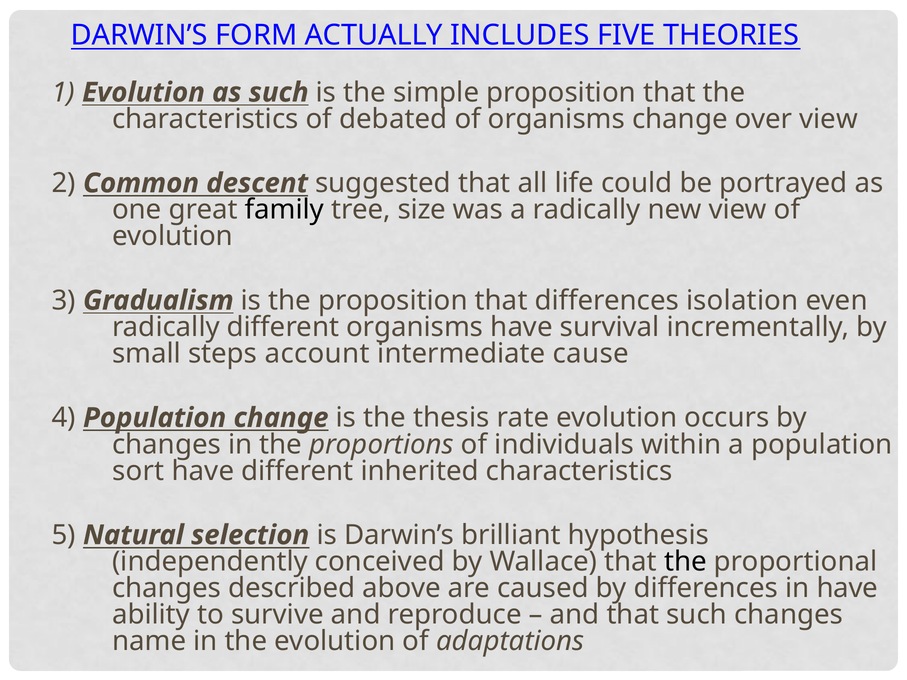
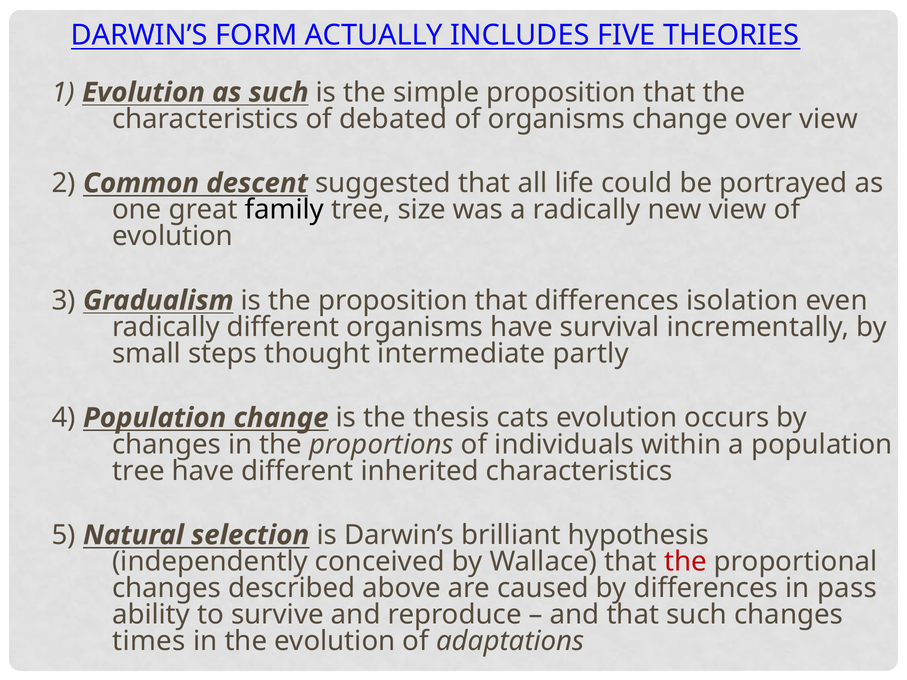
account: account -> thought (317, 354)
cause: cause -> partly (591, 354)
rate: rate -> cats (523, 418)
sort: sort -> tree (138, 471)
the colour: black -> red (685, 562)
in have: have -> pass (847, 588)
name: name -> times (149, 642)
